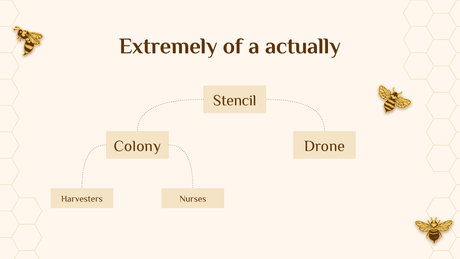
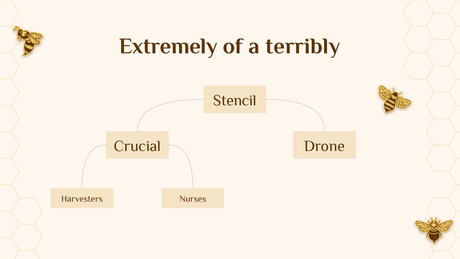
actually: actually -> terribly (303, 46)
Colony: Colony -> Crucial (137, 146)
